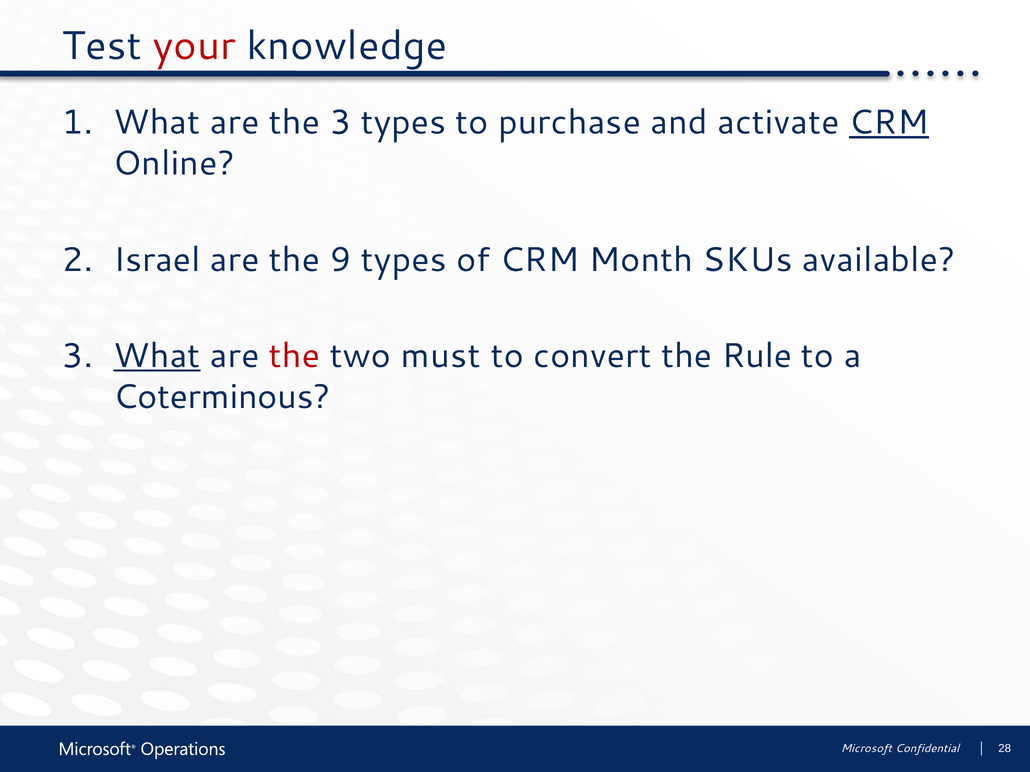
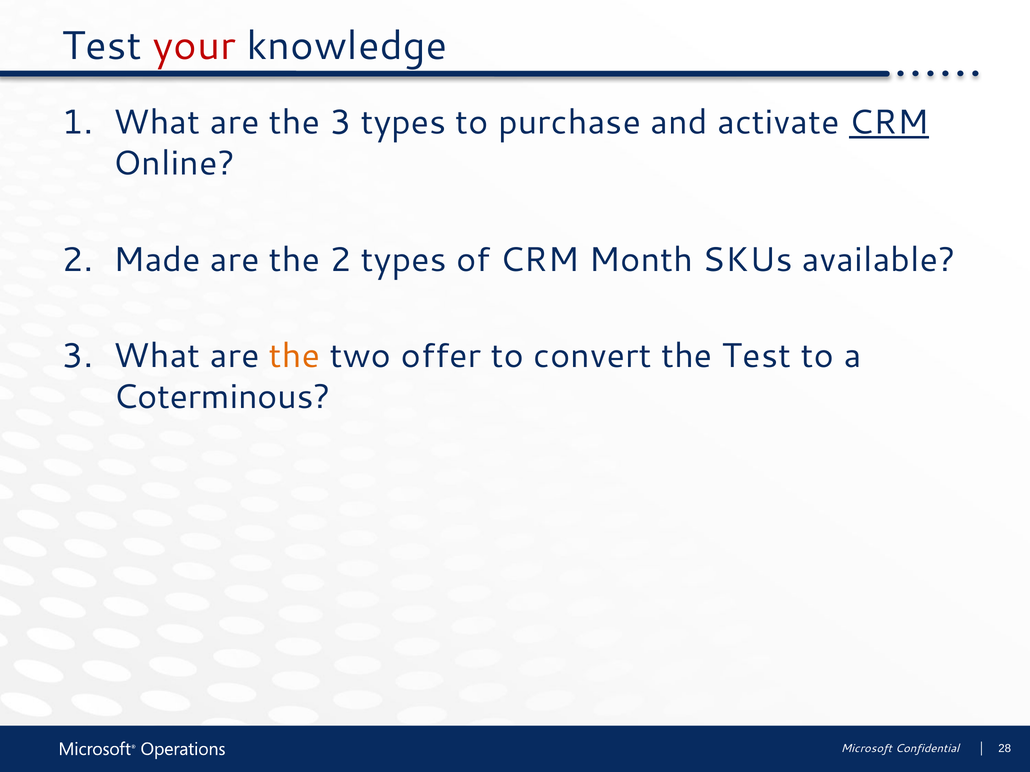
Israel: Israel -> Made (157, 260)
the 9: 9 -> 2 (341, 260)
What underline: present -> none (157, 356)
the colour: red -> orange (295, 356)
must: must -> offer (441, 356)
the Rule: Rule -> Test (757, 356)
